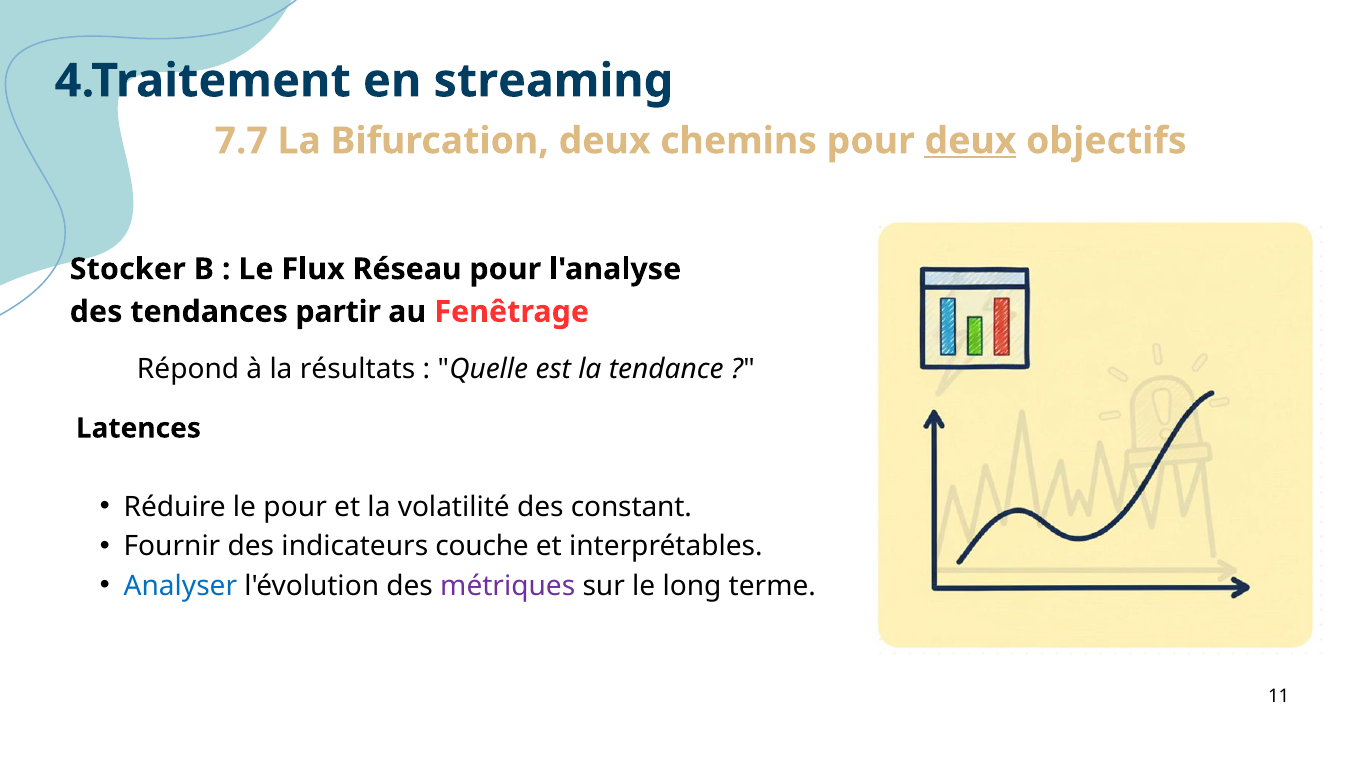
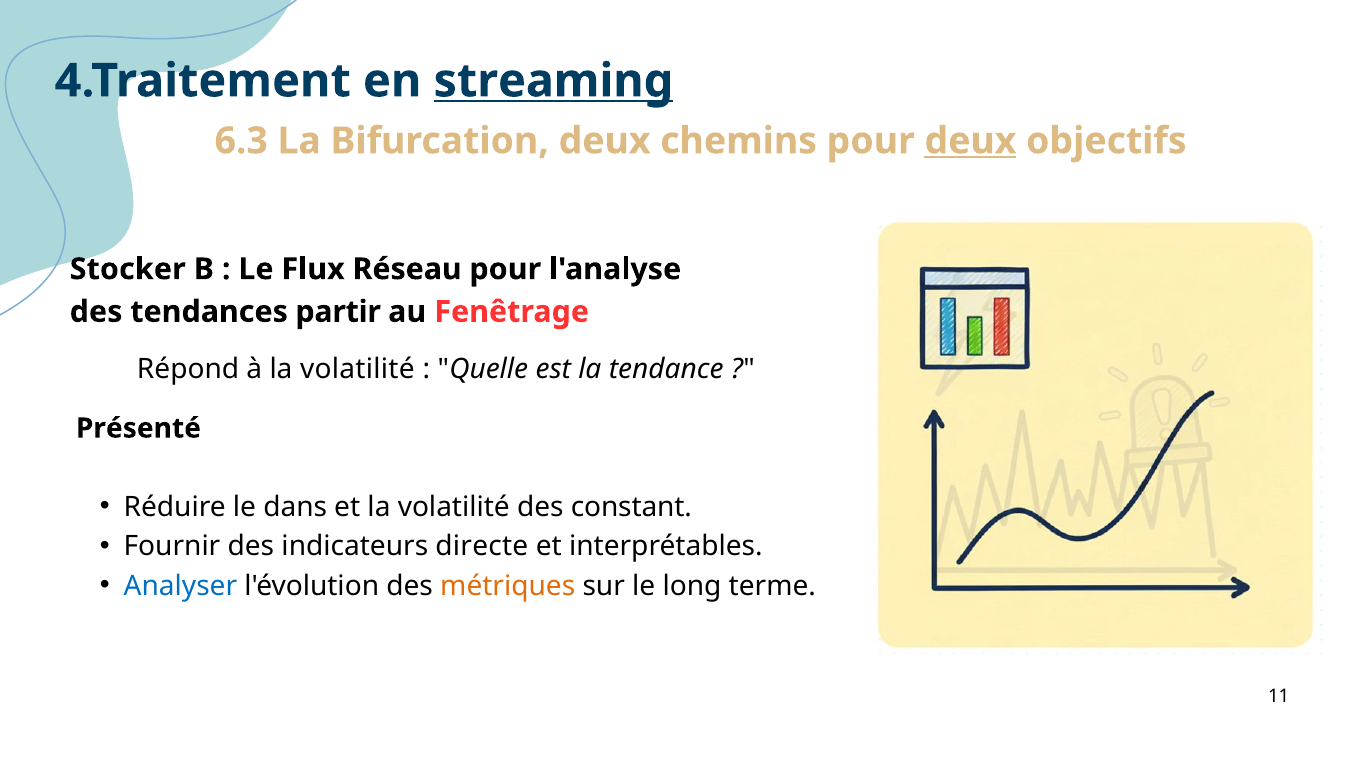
streaming underline: none -> present (553, 81)
7.7: 7.7 -> 6.3 (241, 141)
à la résultats: résultats -> volatilité (357, 369)
Latences: Latences -> Présenté (138, 428)
le pour: pour -> dans (295, 507)
couche: couche -> directe (482, 546)
métriques colour: purple -> orange (508, 586)
